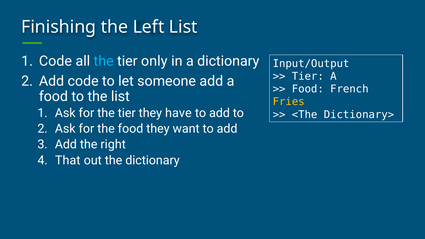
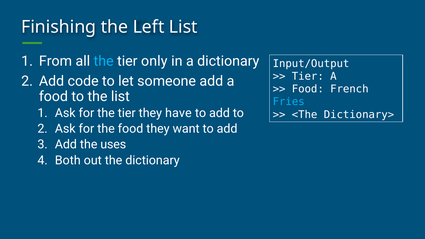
Code: Code -> From (55, 61)
Fries colour: yellow -> light blue (289, 102)
right: right -> uses (113, 145)
That: That -> Both (68, 160)
